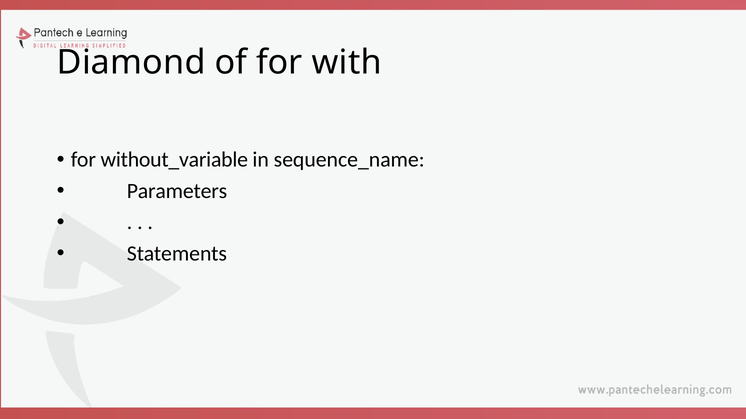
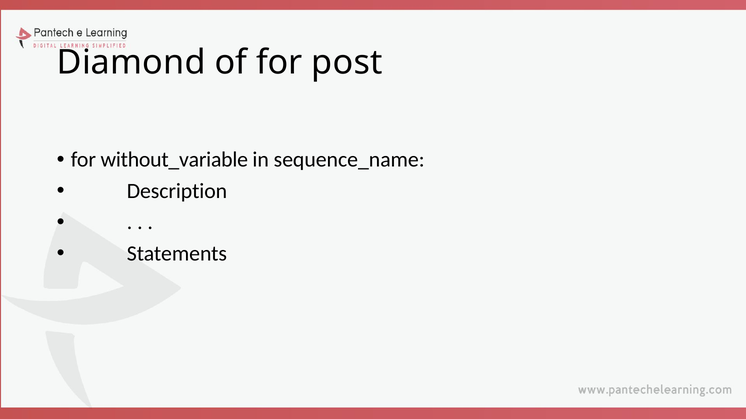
with: with -> post (347, 63)
Parameters: Parameters -> Description (177, 191)
